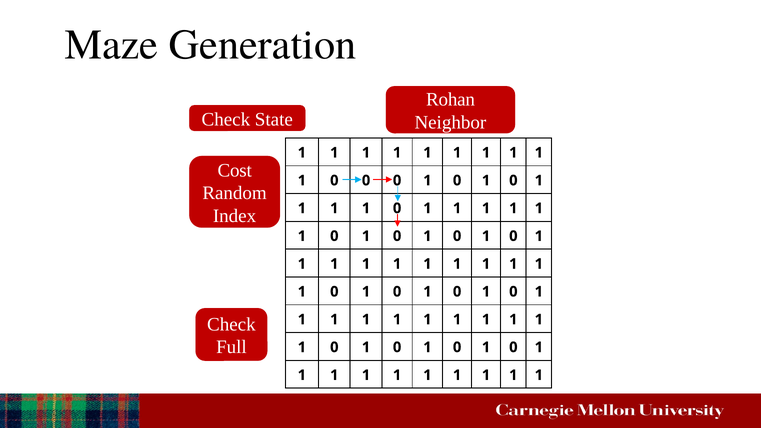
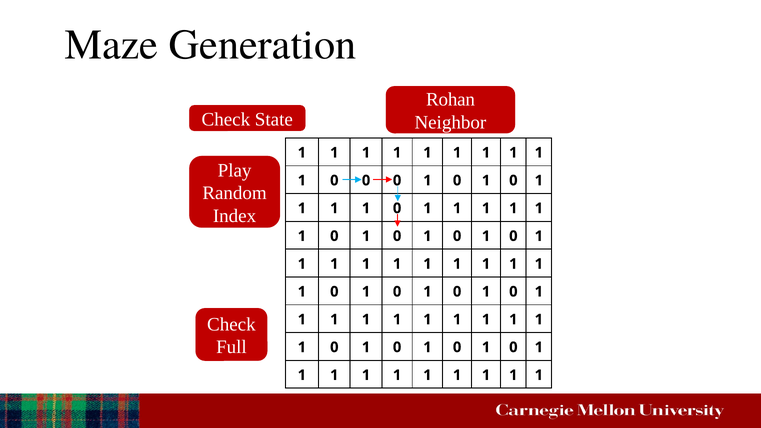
Cost: Cost -> Play (235, 170)
